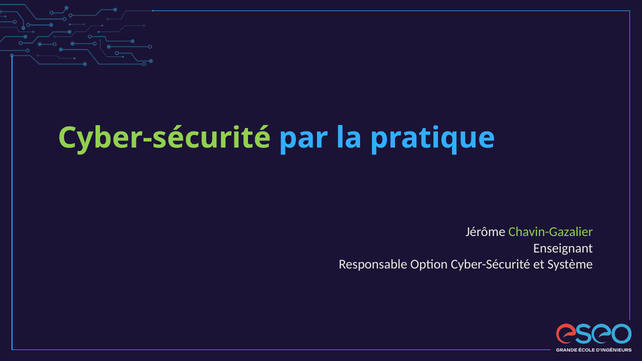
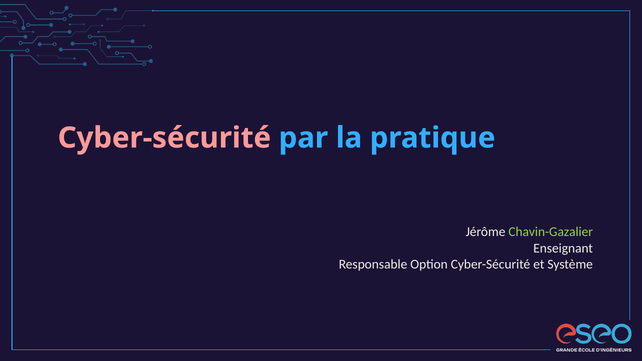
Cyber-sécurité colour: light green -> pink (164, 138)
